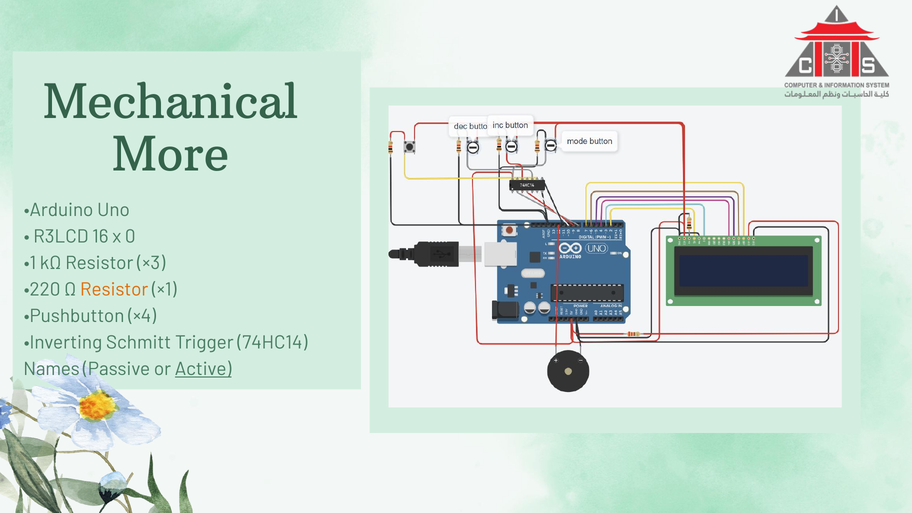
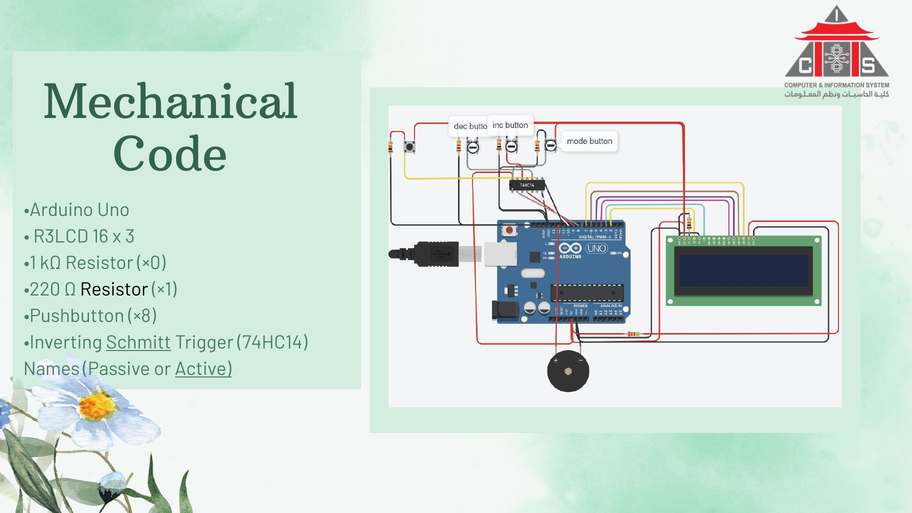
More: More -> Code (170, 155)
0: 0 -> 3 (130, 237)
×3: ×3 -> ×0 (151, 263)
Resistor colour: orange -> black (114, 290)
×4: ×4 -> ×8 (142, 316)
Schmitt underline: none -> present (139, 342)
